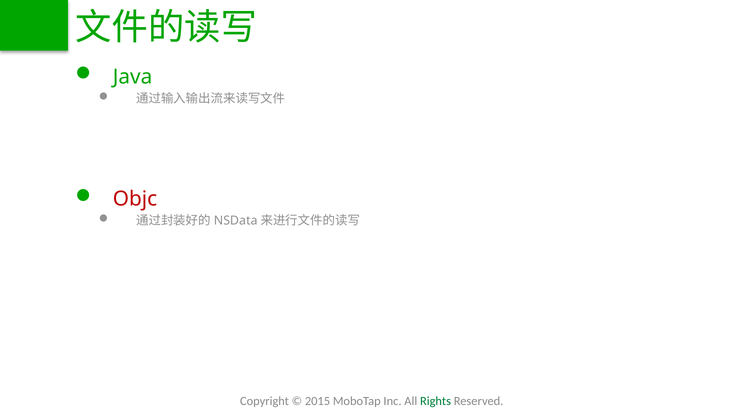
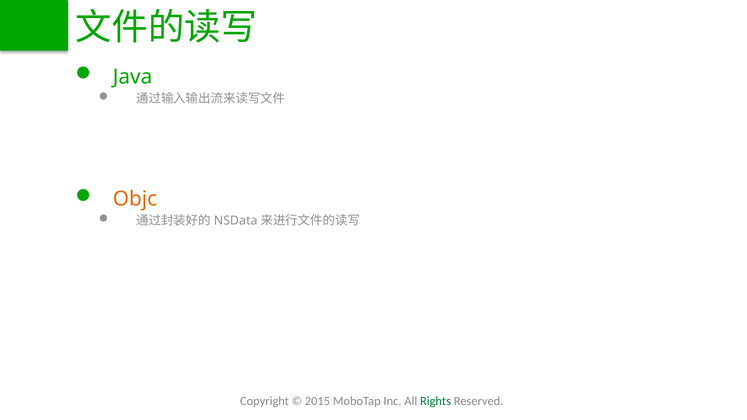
Objc colour: red -> orange (135, 199)
